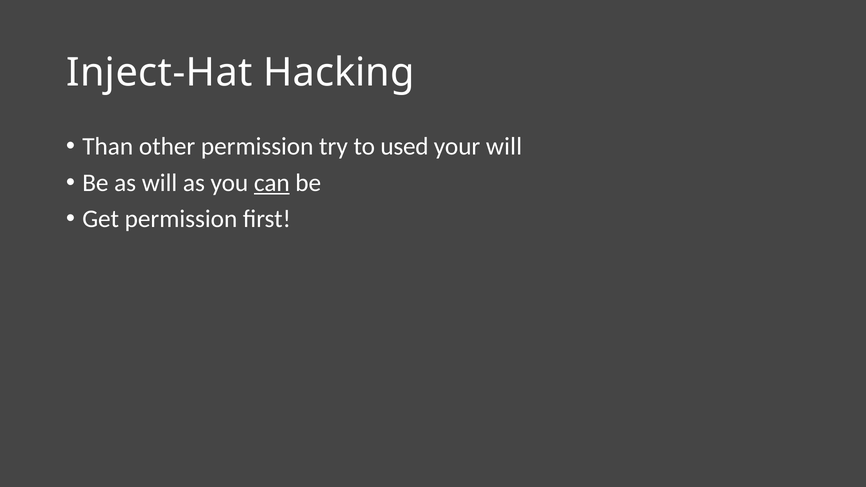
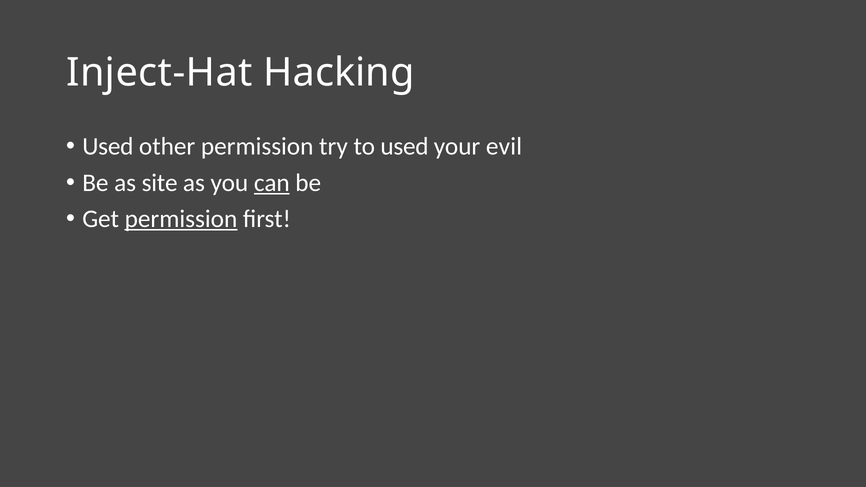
Than: Than -> Used (108, 146)
your will: will -> evil (504, 146)
as will: will -> site (160, 183)
permission underline: none -> present (181, 219)
